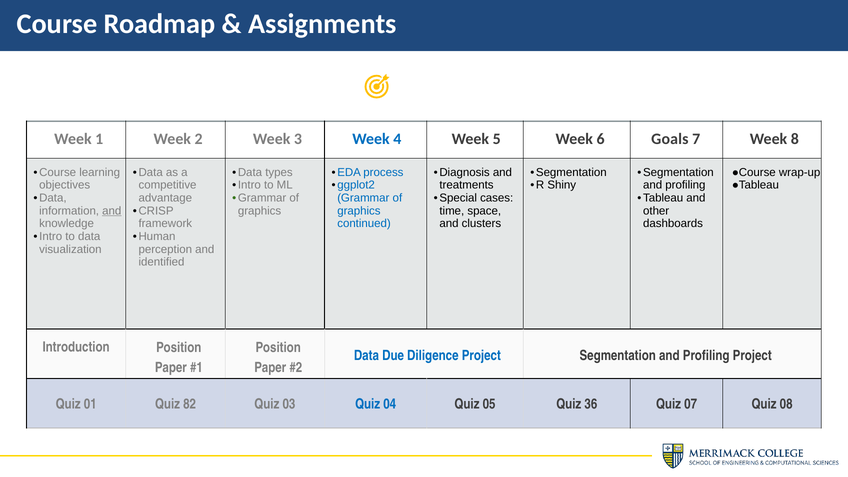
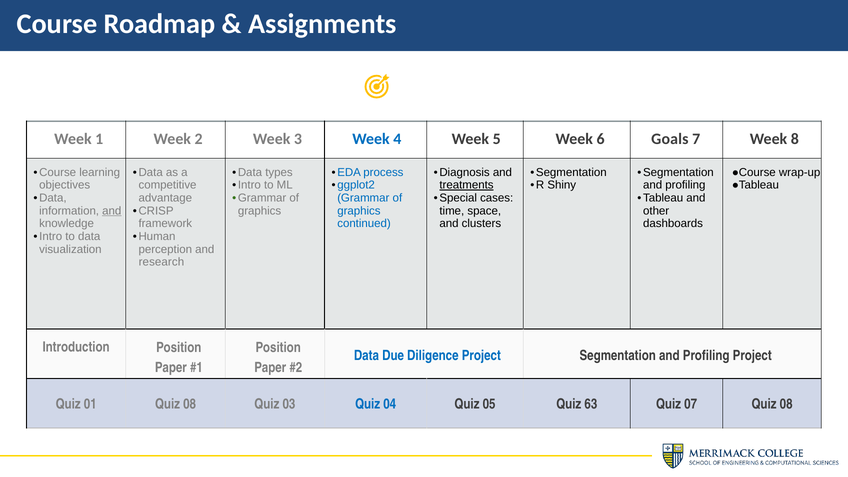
treatments underline: none -> present (466, 185)
identified: identified -> research (161, 262)
01 Quiz 82: 82 -> 08 (190, 404)
36: 36 -> 63 (591, 404)
